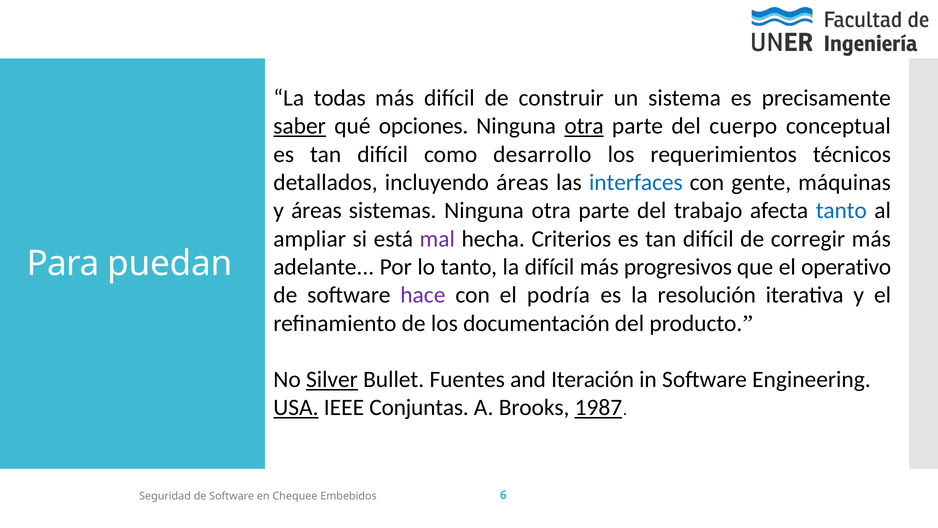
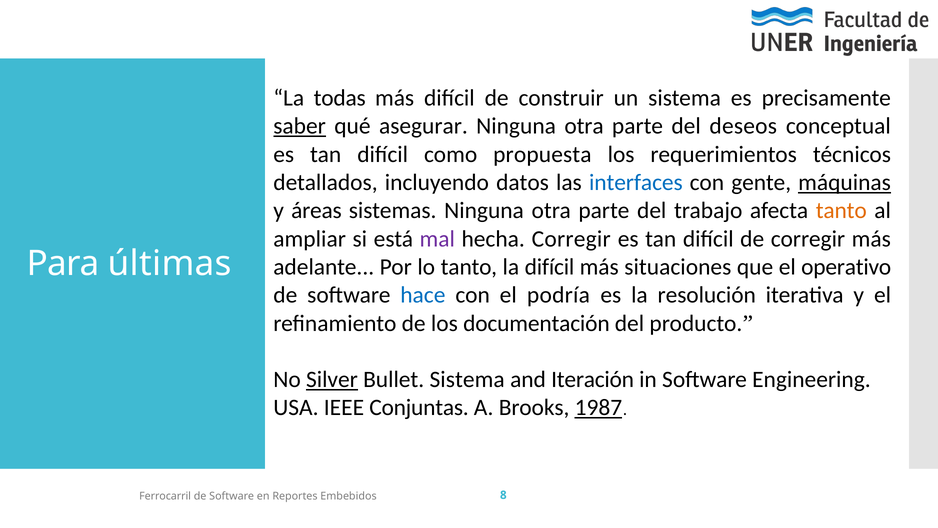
opciones: opciones -> asegurar (423, 126)
otra underline: present -> none (584, 126)
cuerpo: cuerpo -> deseos (743, 126)
desarrollo: desarrollo -> propuesta (542, 154)
incluyendo áreas: áreas -> datos (523, 182)
máquinas underline: none -> present (845, 182)
tanto colour: blue -> orange (841, 210)
hecha Criterios: Criterios -> Corregir (571, 239)
puedan: puedan -> últimas (170, 263)
progresivos: progresivos -> situaciones (678, 267)
hace colour: purple -> blue (423, 295)
Bullet Fuentes: Fuentes -> Sistema (467, 379)
USA underline: present -> none (296, 407)
Seguridad: Seguridad -> Ferrocarril (165, 496)
Chequee: Chequee -> Reportes (295, 496)
6: 6 -> 8 (503, 495)
